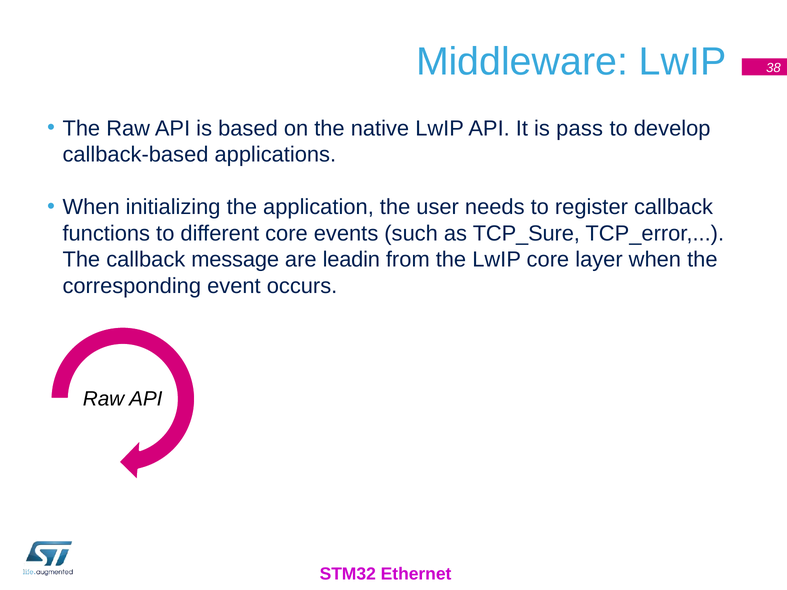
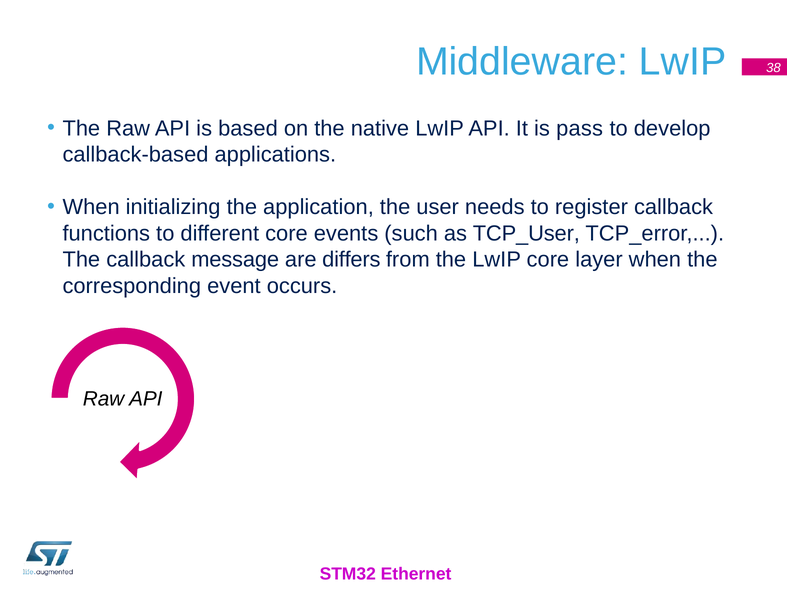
TCP_Sure: TCP_Sure -> TCP_User (526, 234)
leadin: leadin -> differs (351, 260)
